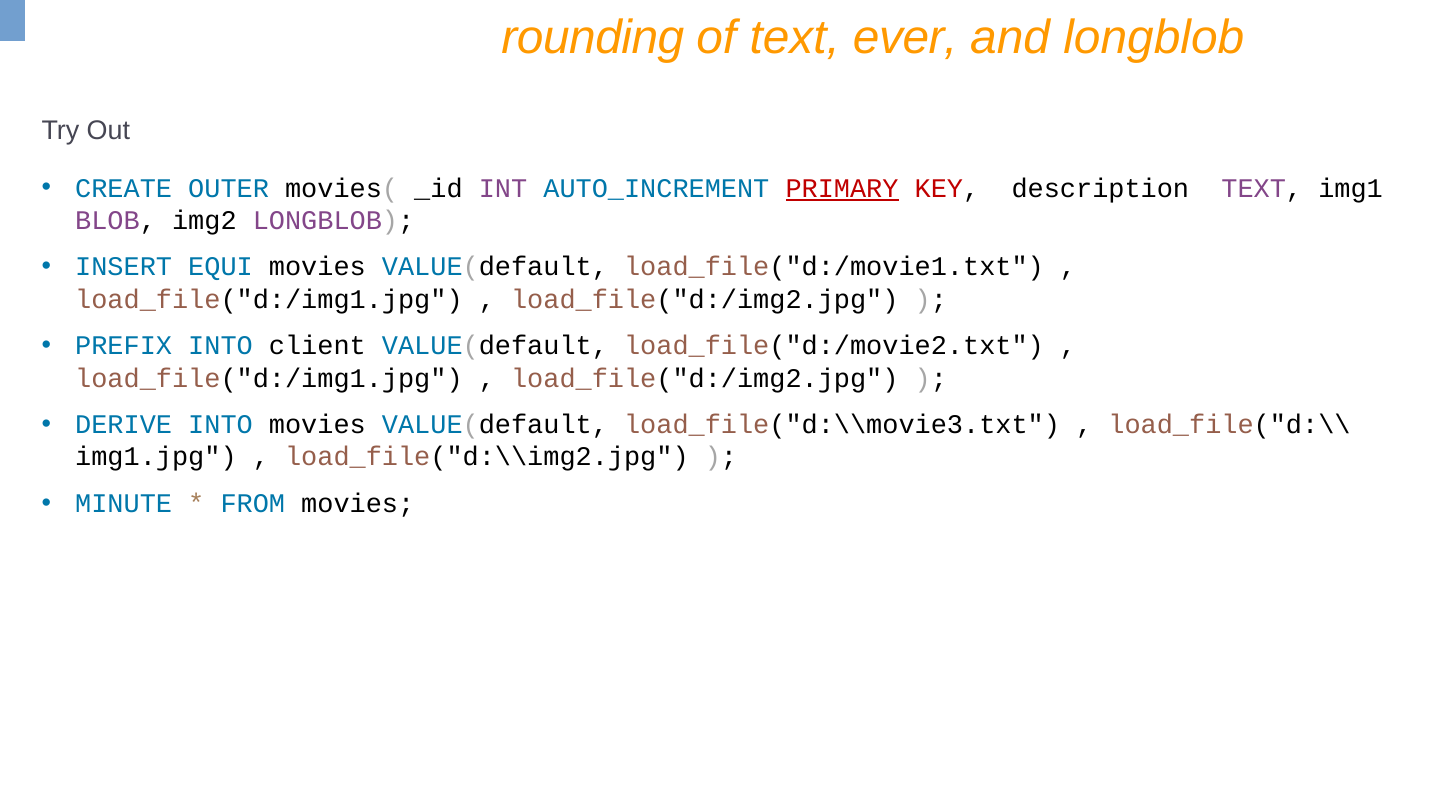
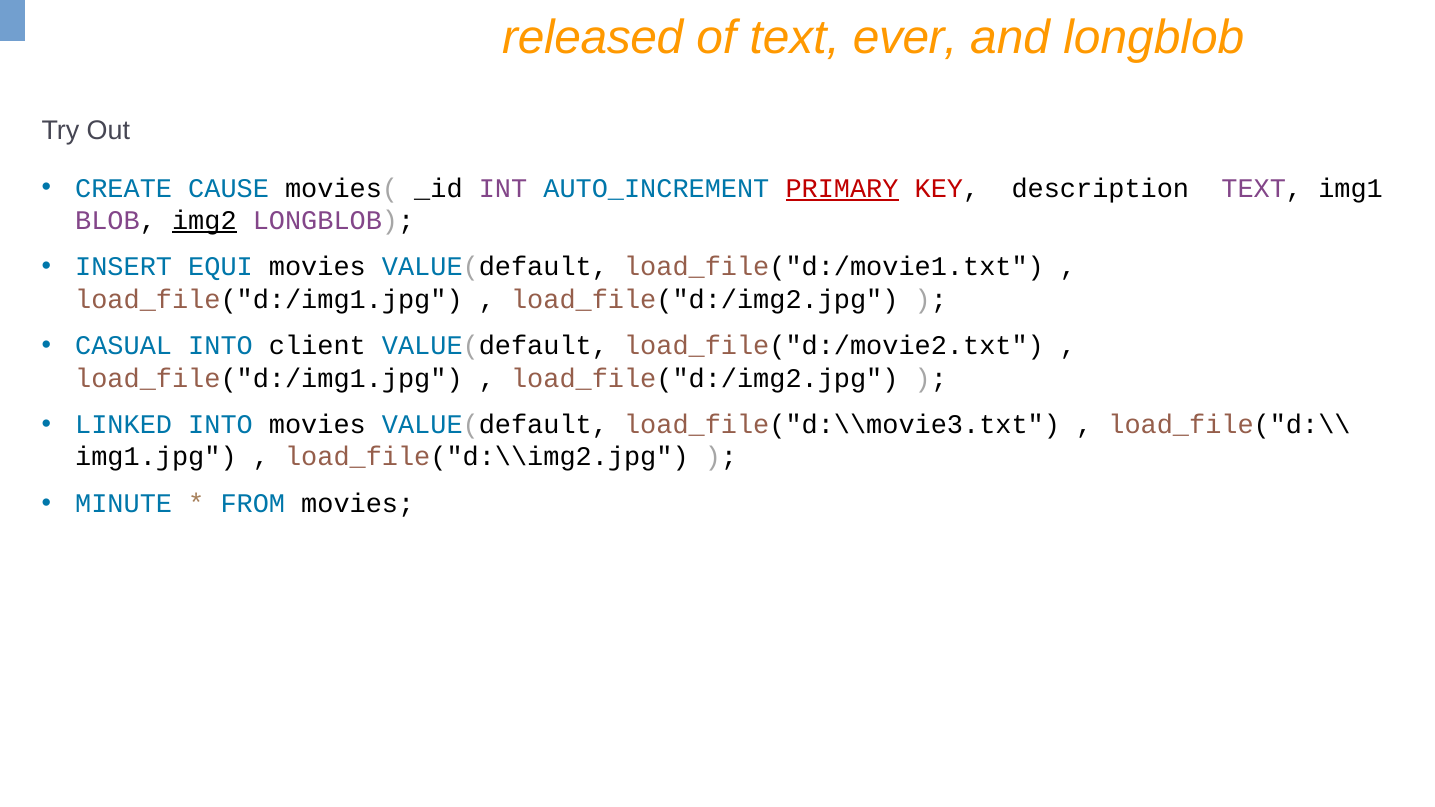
rounding: rounding -> released (593, 37)
OUTER: OUTER -> CAUSE (229, 188)
img2 underline: none -> present (204, 220)
PREFIX: PREFIX -> CASUAL (124, 346)
DERIVE: DERIVE -> LINKED (124, 425)
